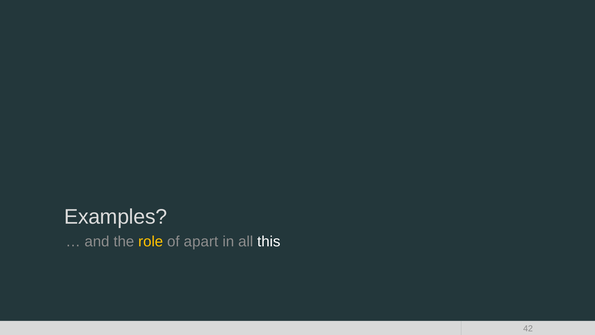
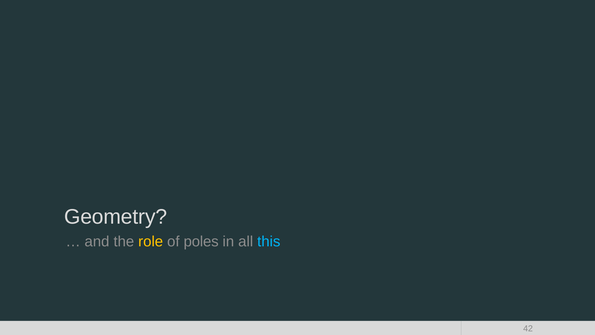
Examples: Examples -> Geometry (116, 217)
apart: apart -> poles (201, 241)
this colour: white -> light blue (269, 241)
